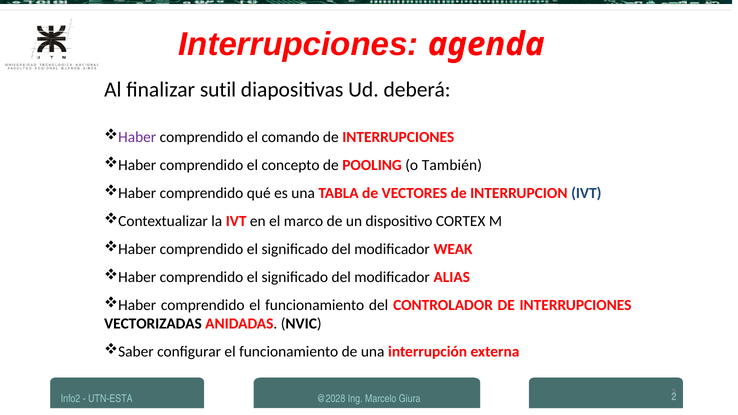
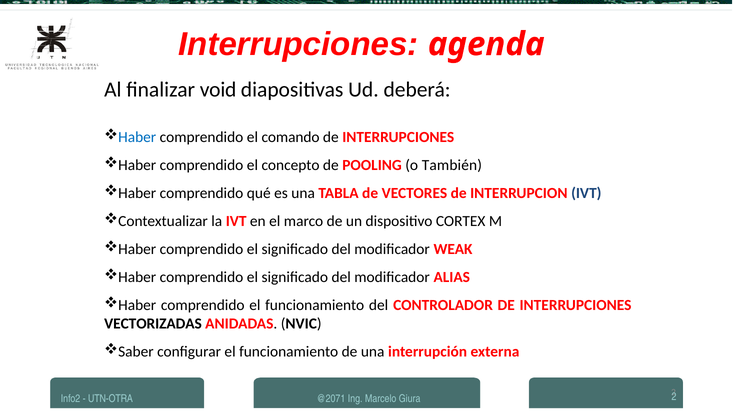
sutil: sutil -> void (218, 90)
Haber colour: purple -> blue (137, 137)
UTN-ESTA: UTN-ESTA -> UTN-OTRA (110, 399)
@2028: @2028 -> @2071 (331, 399)
